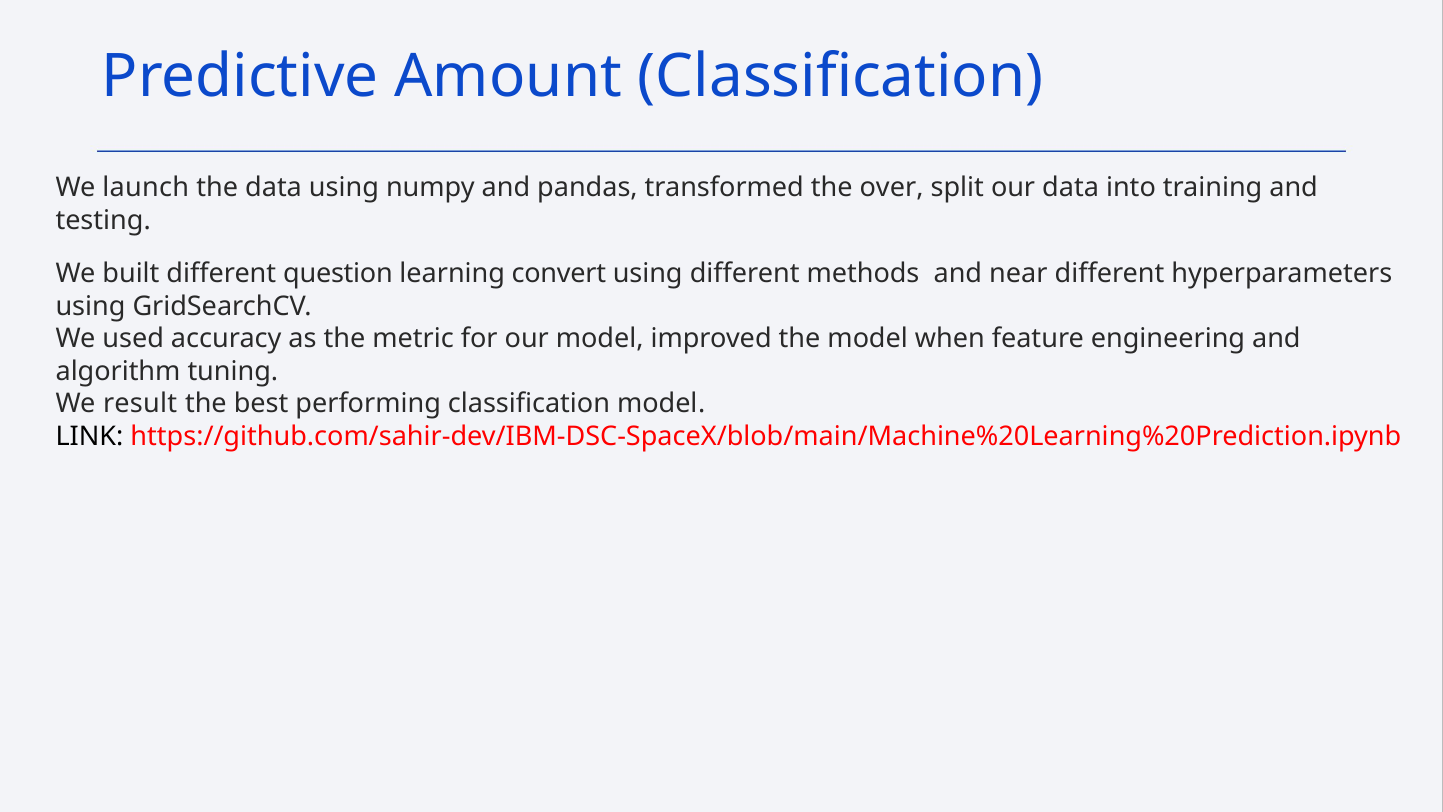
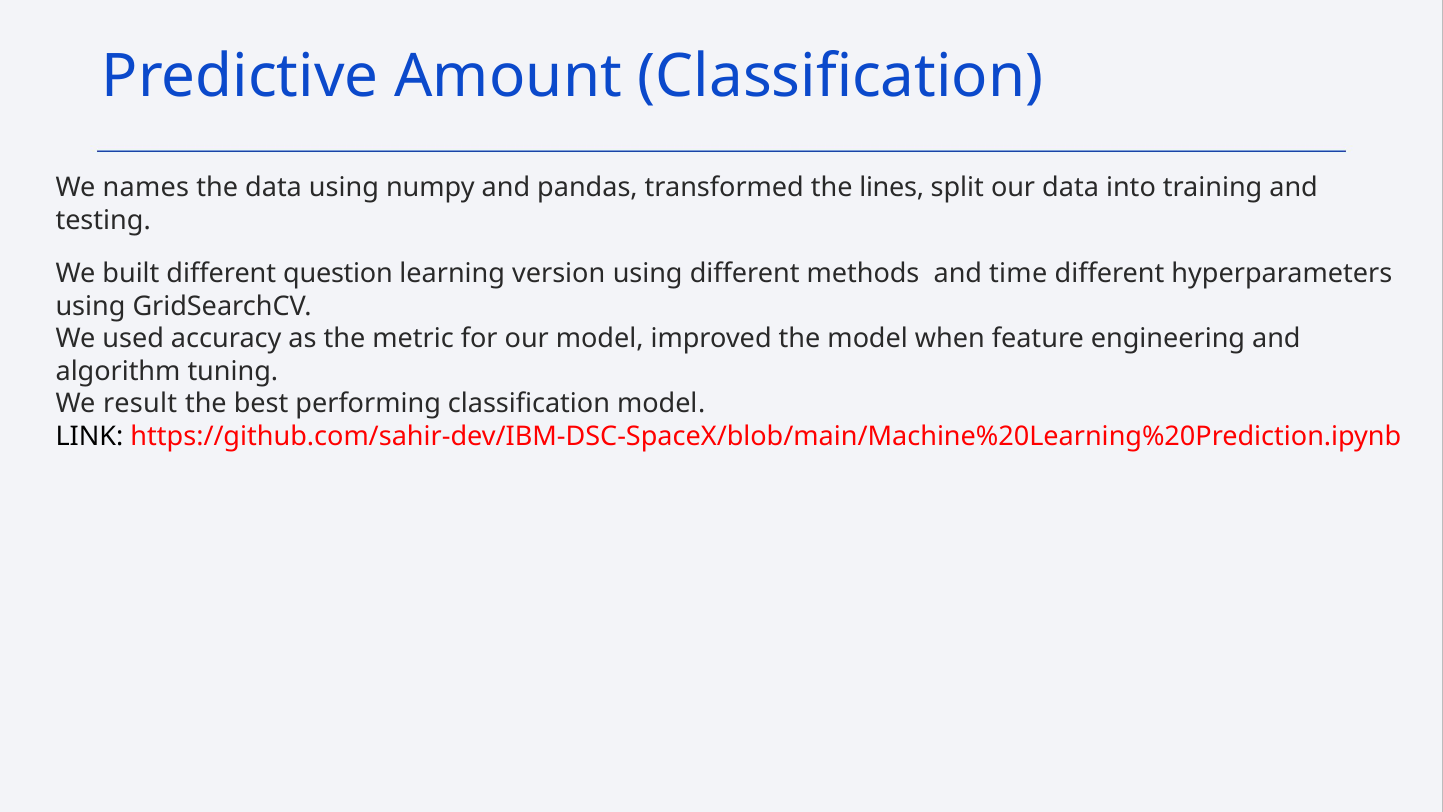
launch: launch -> names (146, 188)
over: over -> lines (892, 188)
convert: convert -> version (559, 274)
near: near -> time (1018, 274)
